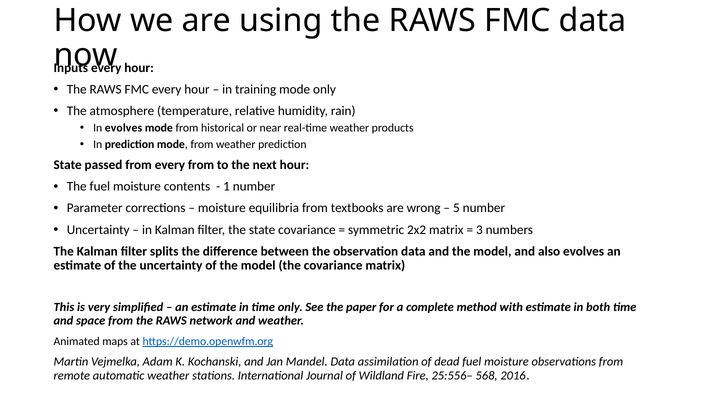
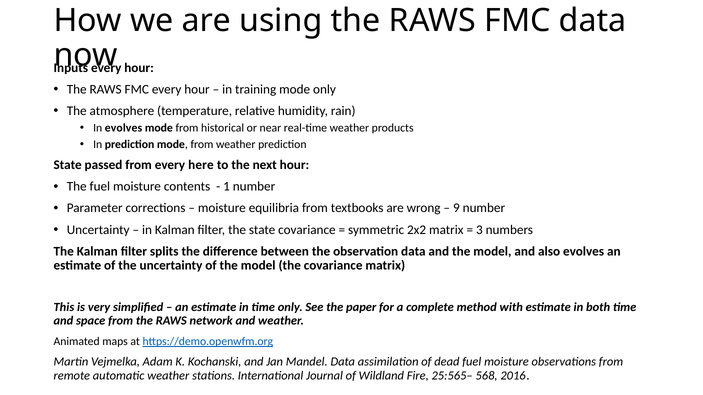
every from: from -> here (201, 165)
5: 5 -> 9 (456, 208)
25:556–: 25:556– -> 25:565– (452, 376)
